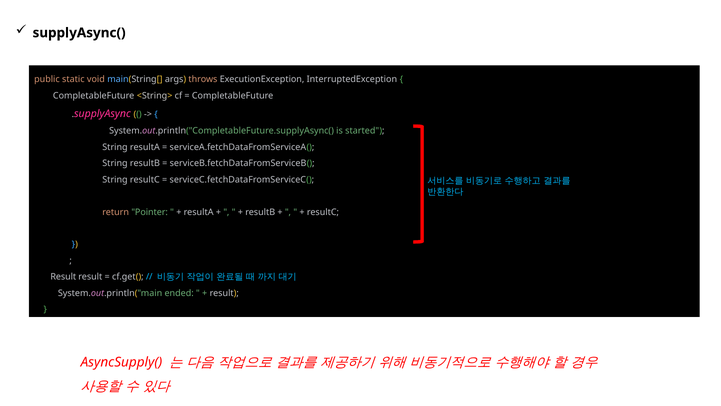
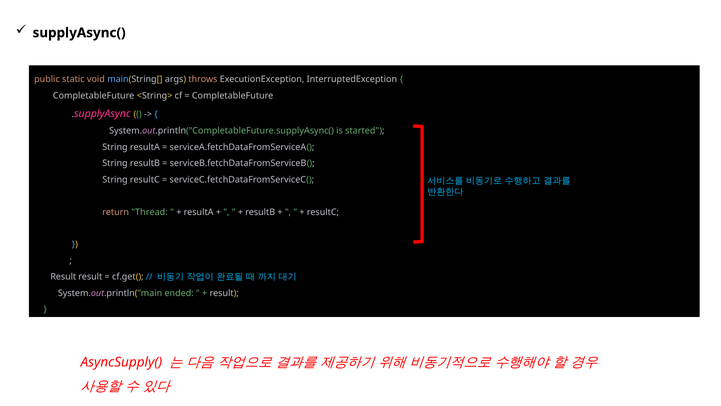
Pointer: Pointer -> Thread (150, 212)
